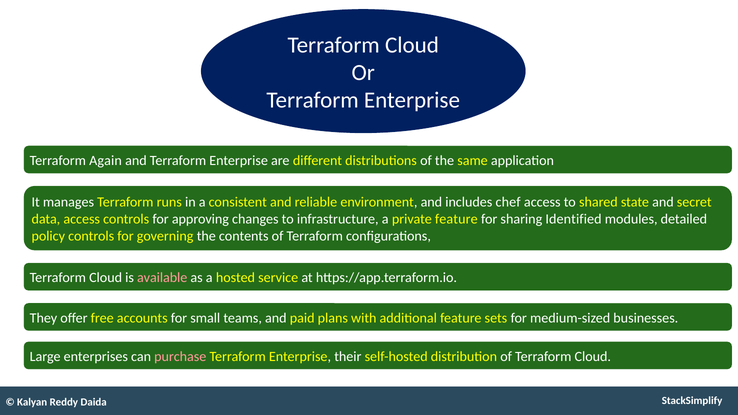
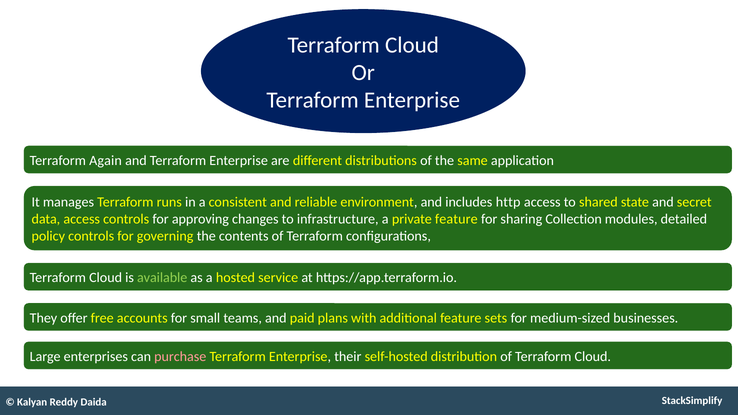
chef: chef -> http (508, 202)
Identified: Identified -> Collection (574, 219)
available colour: pink -> light green (162, 278)
